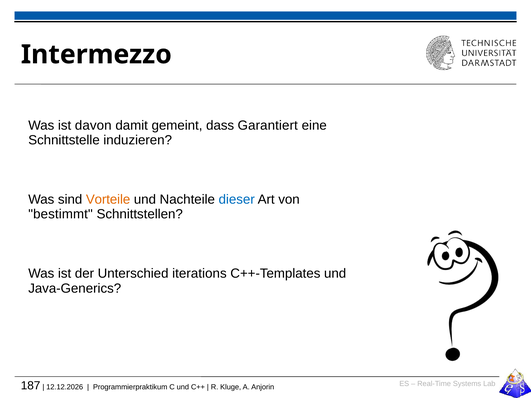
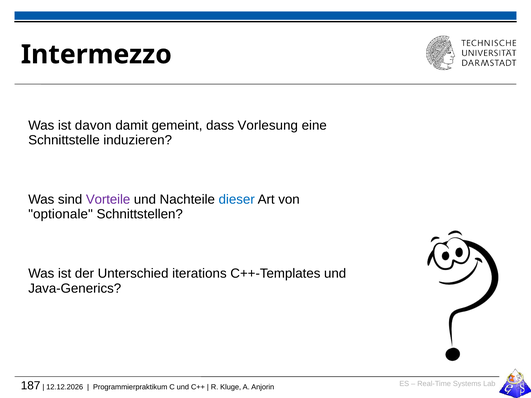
Garantiert: Garantiert -> Vorlesung (268, 126)
Vorteile colour: orange -> purple (108, 200)
bestimmt: bestimmt -> optionale (61, 214)
